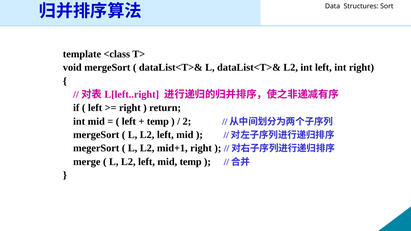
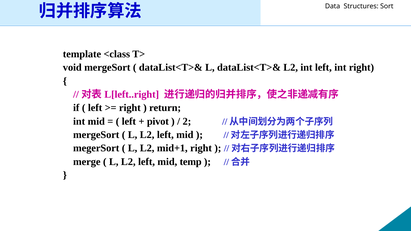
temp: temp -> pivot (158, 121)
